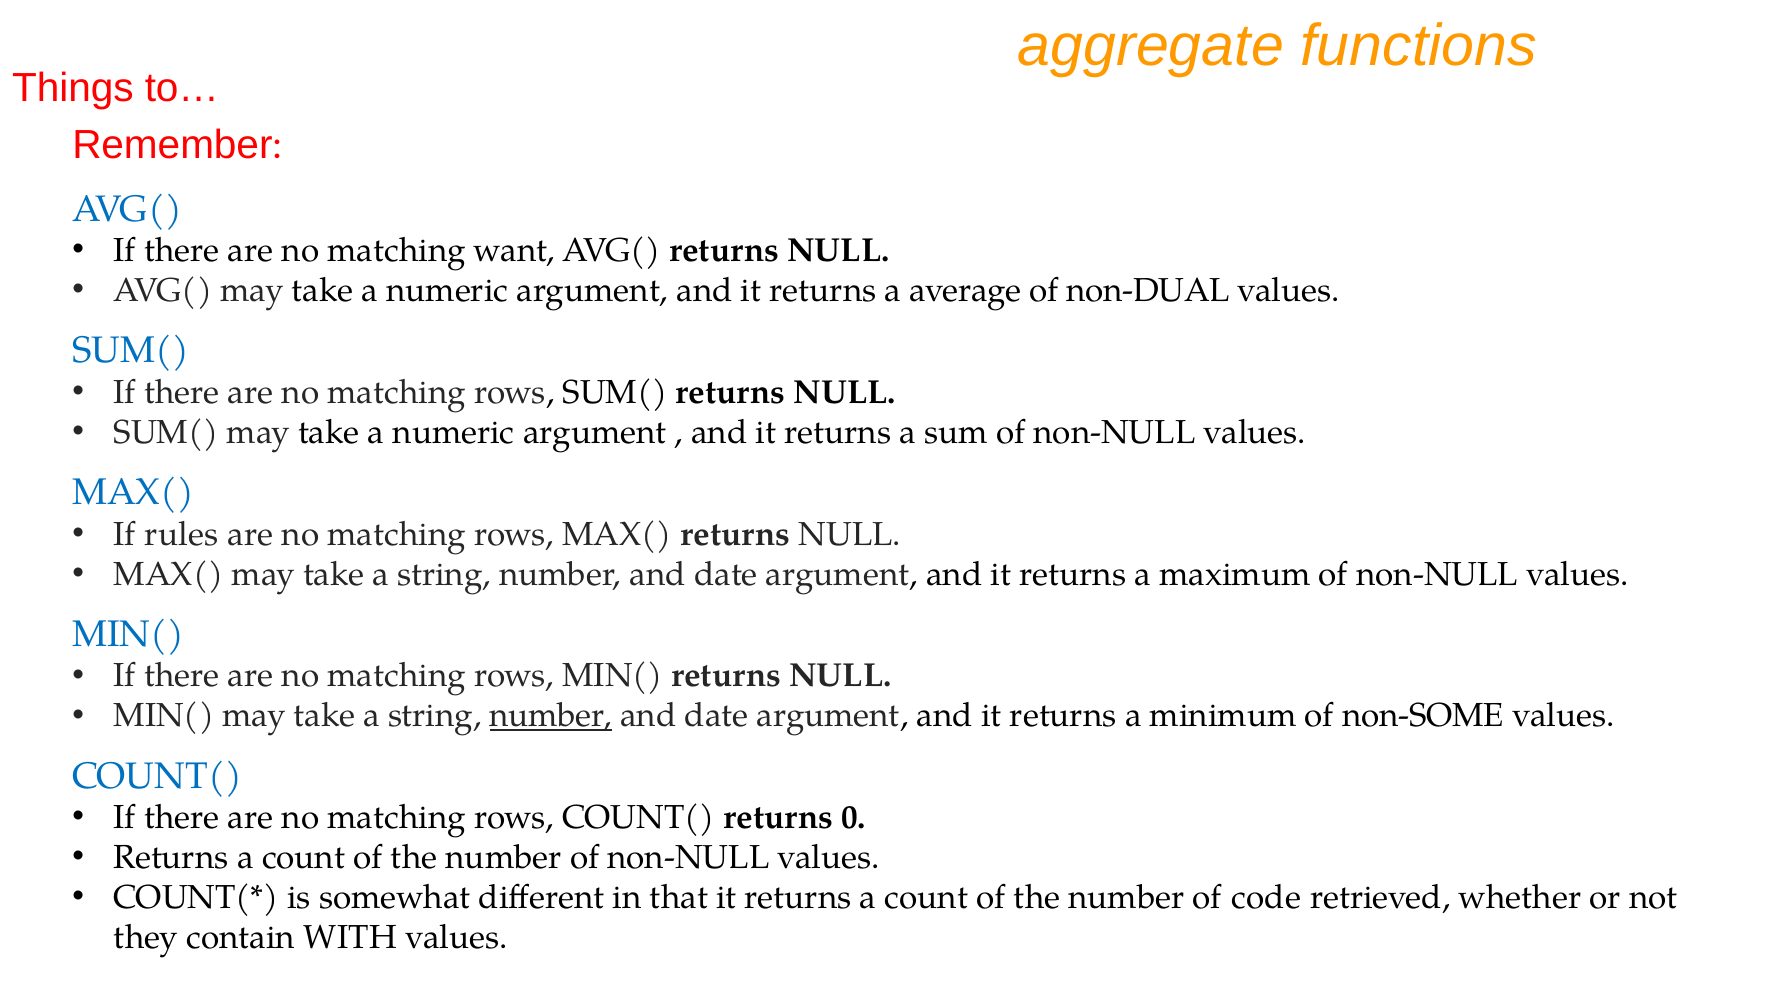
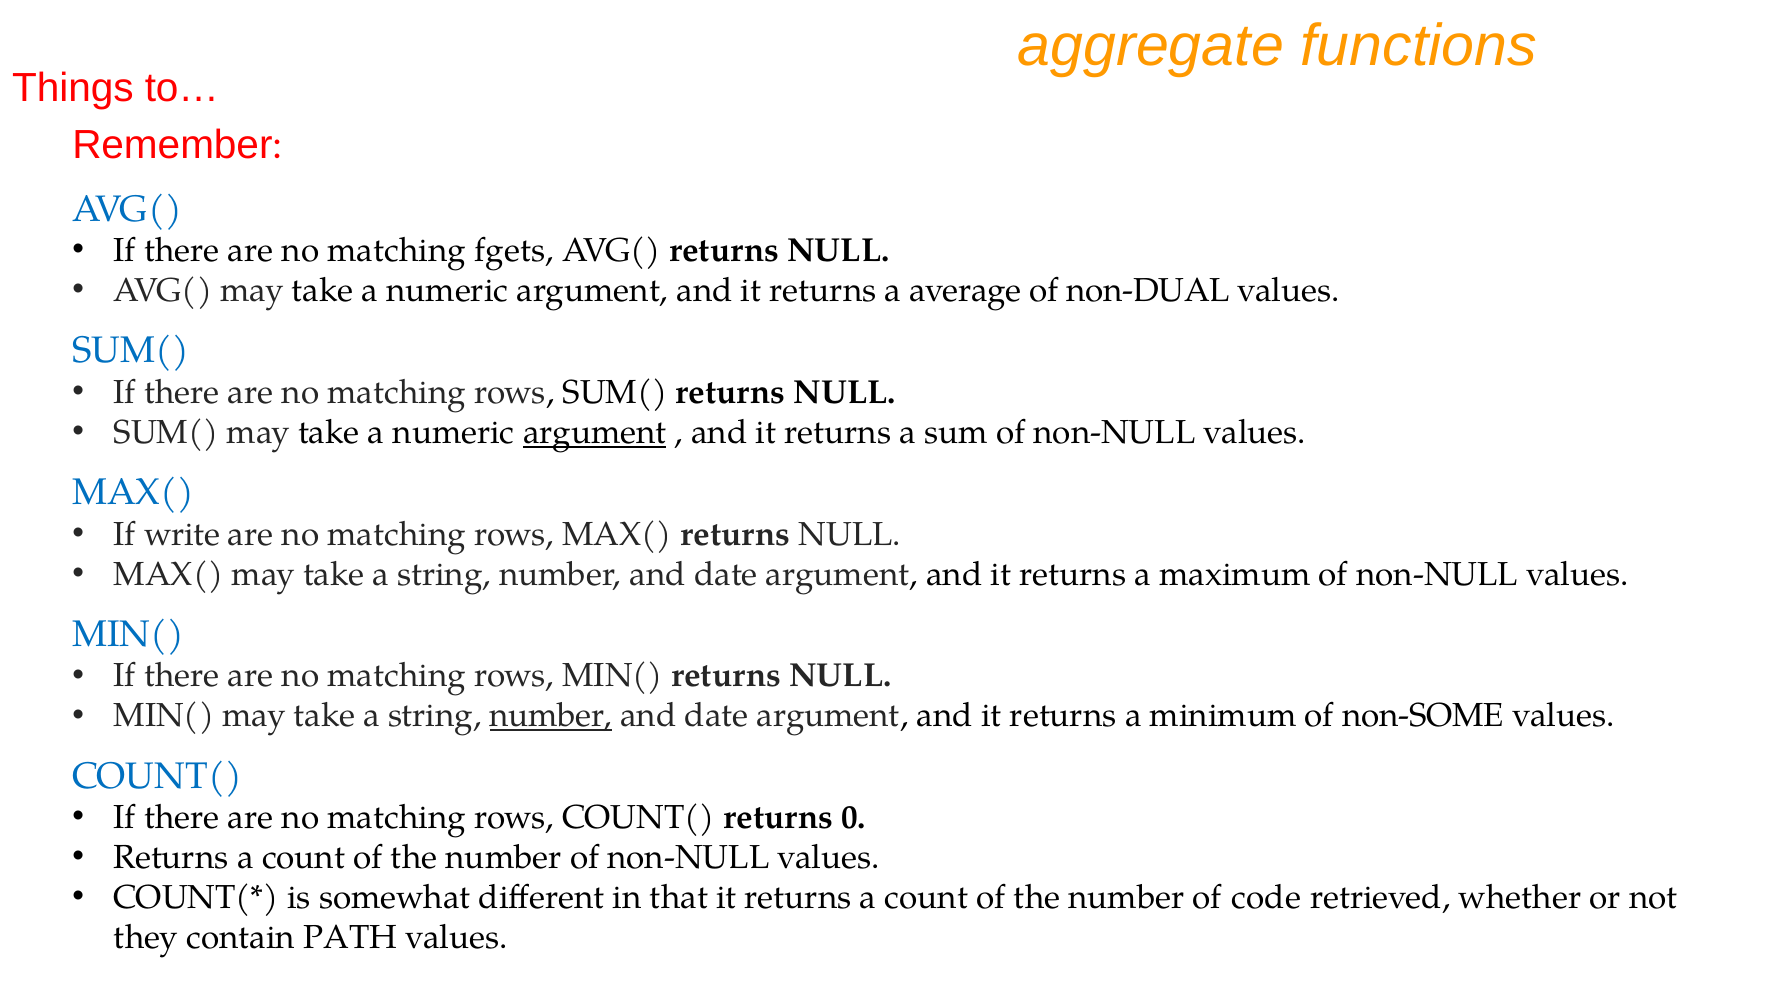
want: want -> fgets (514, 251)
argument underline: none -> present (595, 432)
rules: rules -> write (182, 534)
WITH: WITH -> PATH (350, 937)
